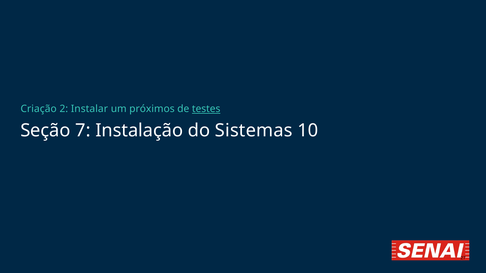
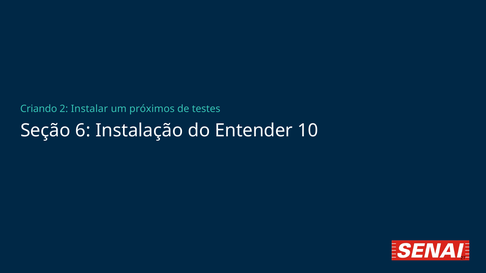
Criação: Criação -> Criando (39, 109)
testes underline: present -> none (206, 109)
7: 7 -> 6 (83, 131)
Sistemas: Sistemas -> Entender (254, 131)
